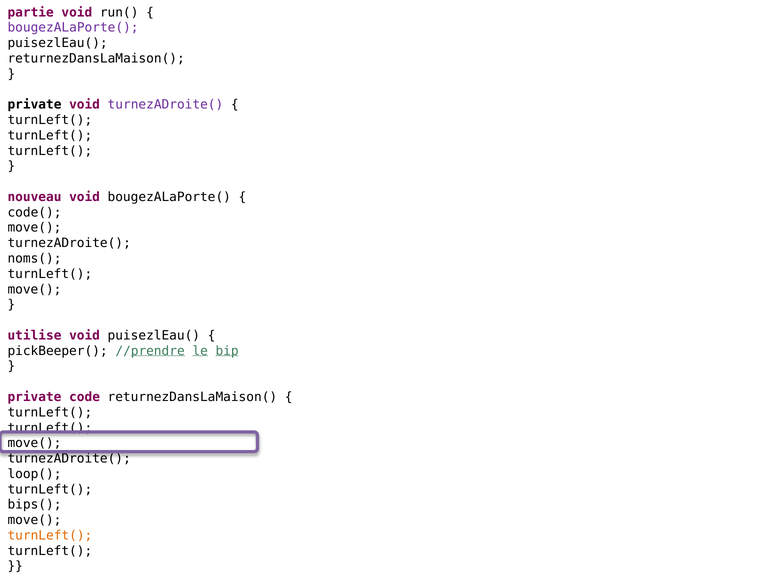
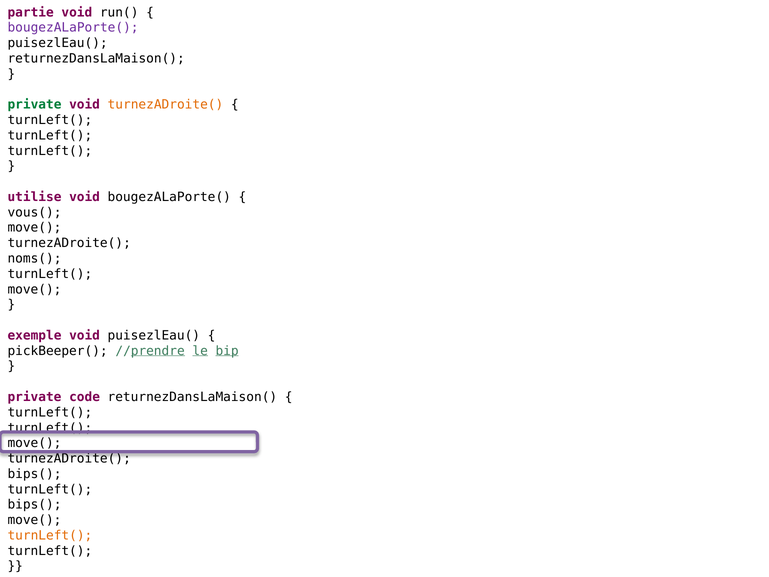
private colour: black -> green (35, 105)
turnezADroite( colour: purple -> orange (165, 105)
nouveau: nouveau -> utilise (35, 197)
code(: code( -> vous( (35, 212)
utilise: utilise -> exemple (35, 335)
loop(: loop( -> bips( (35, 474)
